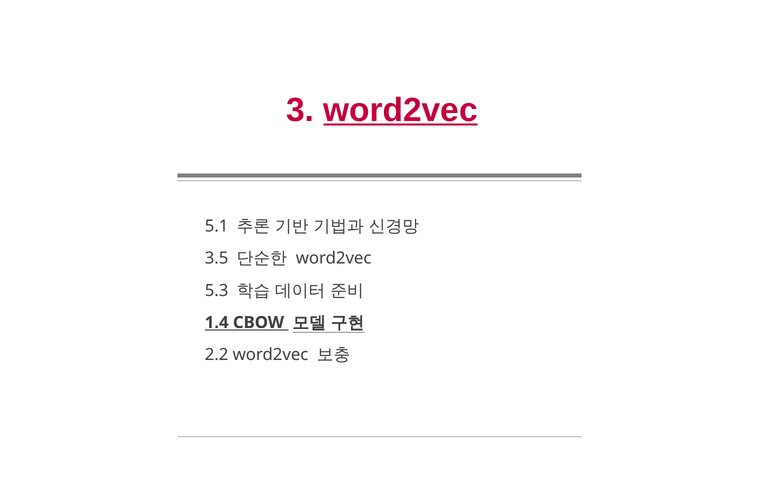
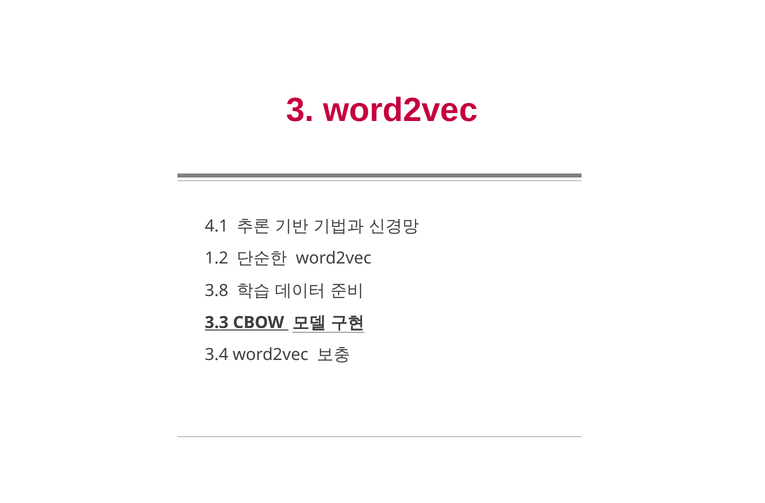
word2vec underline: present -> none (401, 110)
5.1: 5.1 -> 4.1 (217, 226)
3.5: 3.5 -> 1.2 (217, 258)
5.3: 5.3 -> 3.8 (217, 290)
1.4: 1.4 -> 3.3 (217, 322)
2.2: 2.2 -> 3.4 (217, 354)
